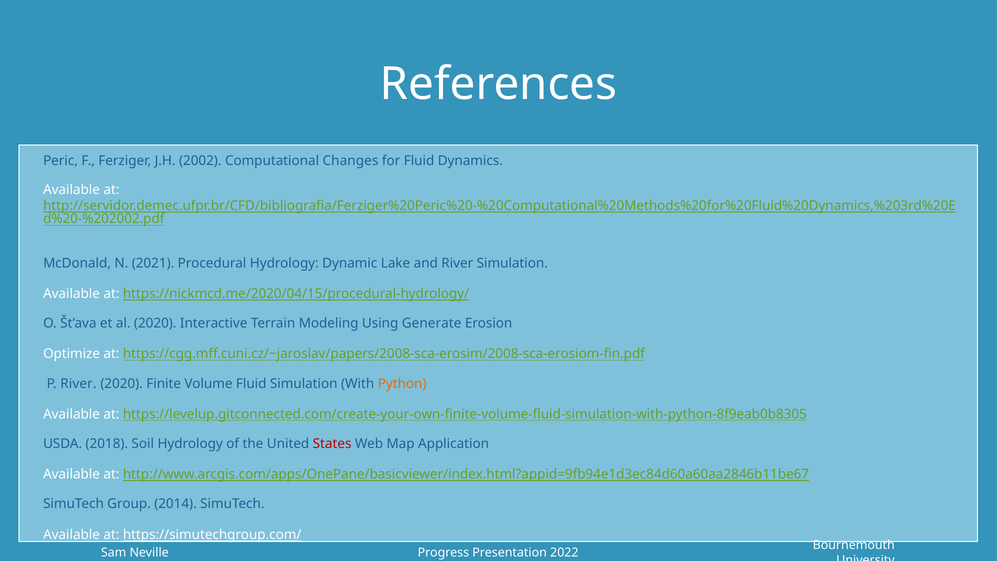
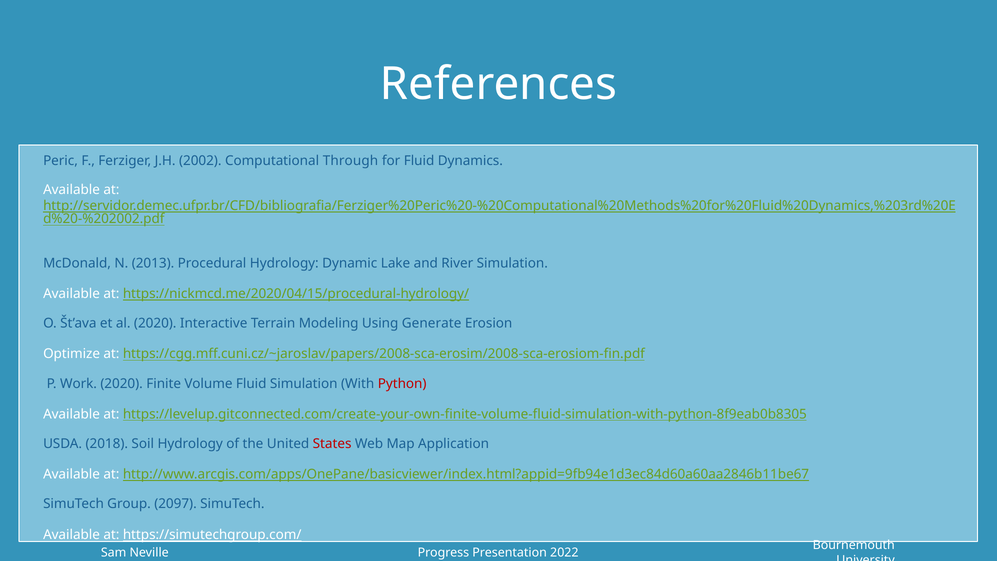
Changes: Changes -> Through (350, 161)
2021: 2021 -> 2013 (153, 263)
P River: River -> Work (79, 383)
Python colour: orange -> red (402, 383)
2014: 2014 -> 2097 (176, 504)
